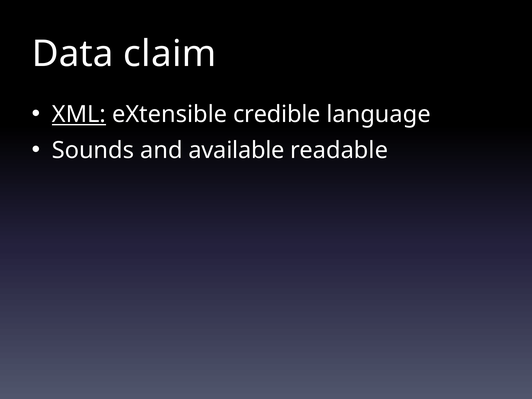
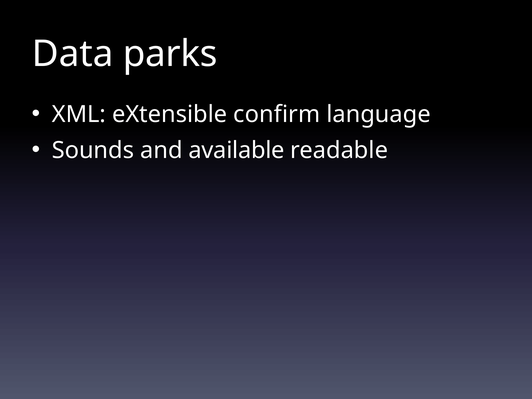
claim: claim -> parks (170, 54)
XML underline: present -> none (79, 114)
credible: credible -> confirm (277, 114)
